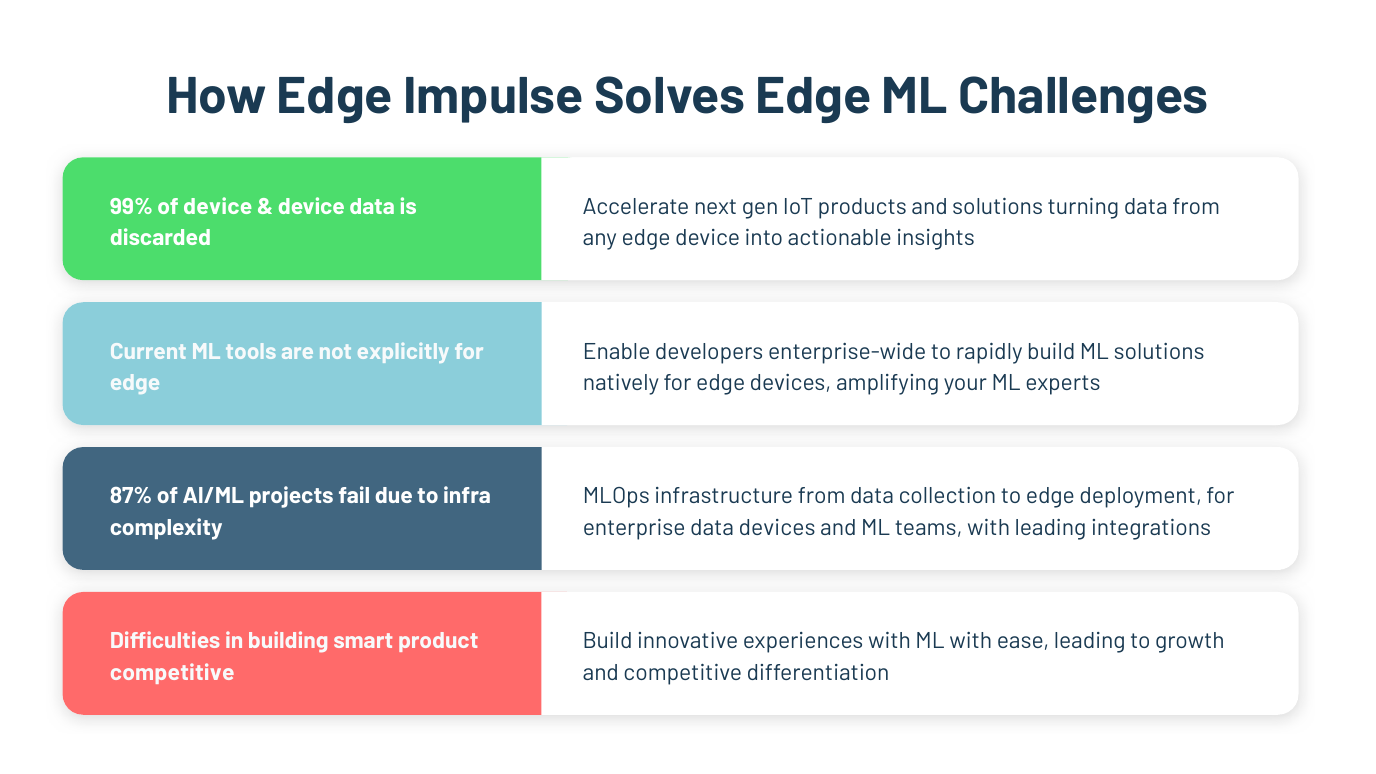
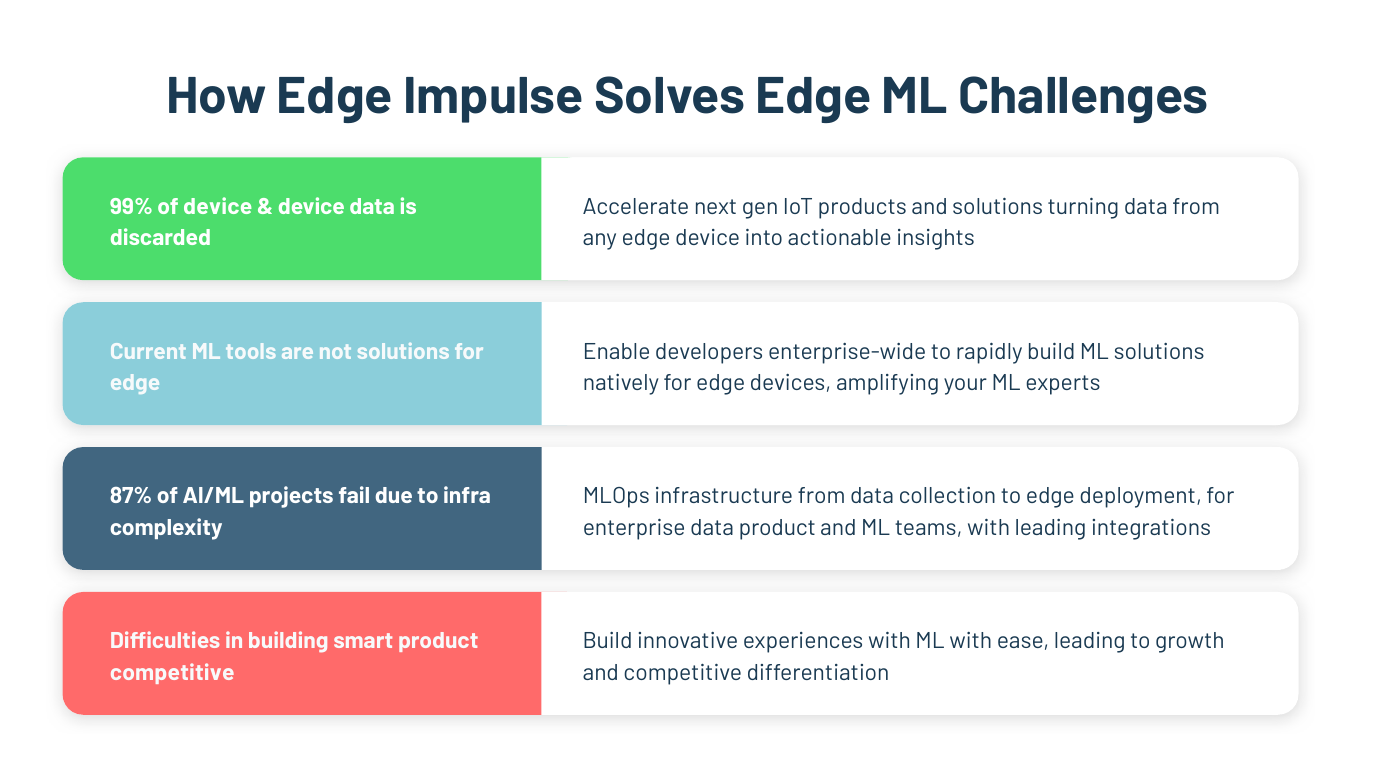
not explicitly: explicitly -> solutions (403, 351)
data devices: devices -> product (777, 528)
